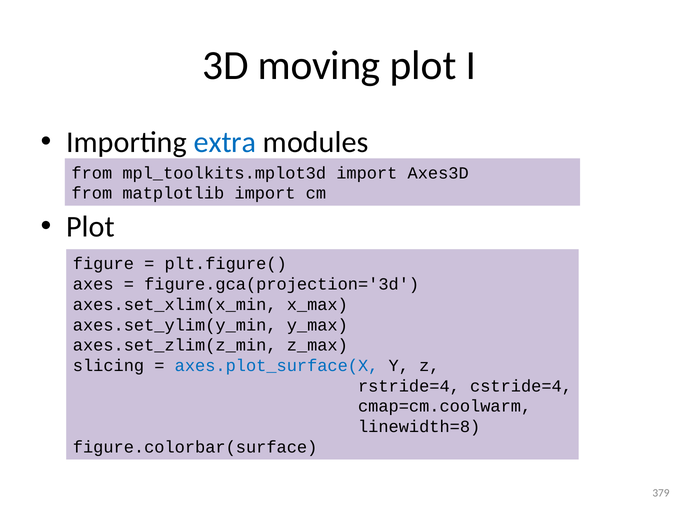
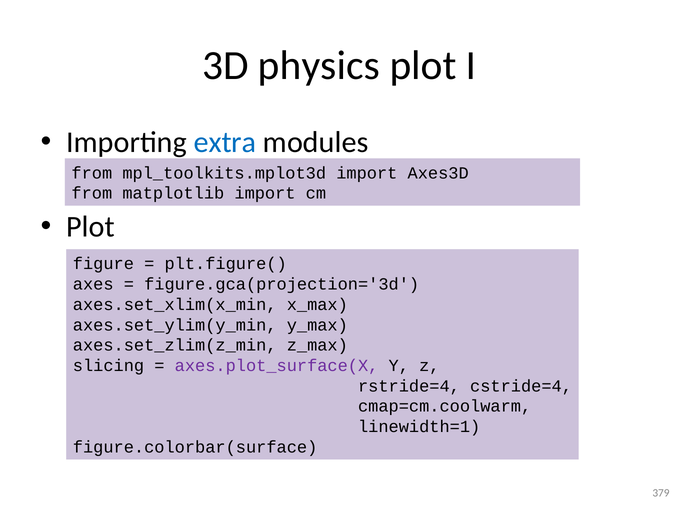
moving: moving -> physics (319, 66)
axes.plot_surface(X colour: blue -> purple (277, 366)
linewidth=8: linewidth=8 -> linewidth=1 (419, 427)
